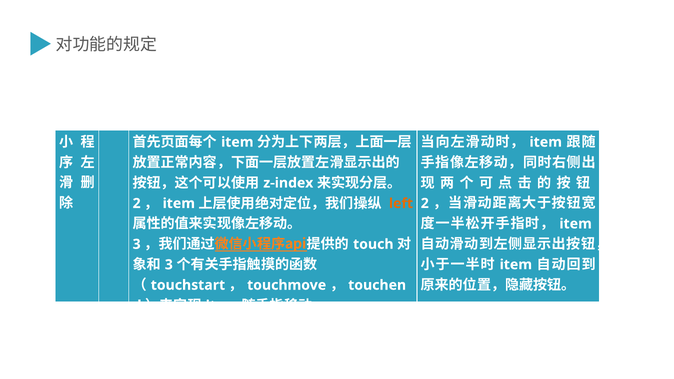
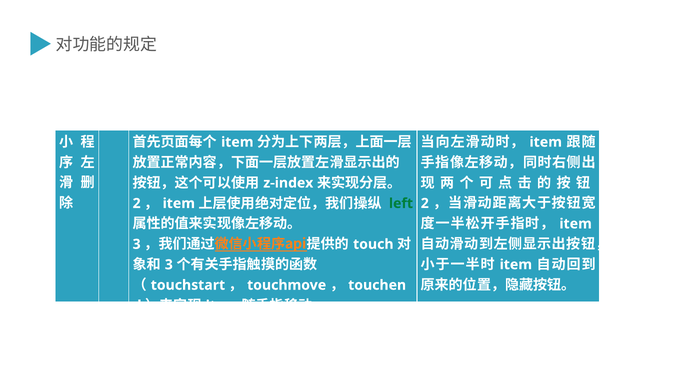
left colour: orange -> green (401, 203)
